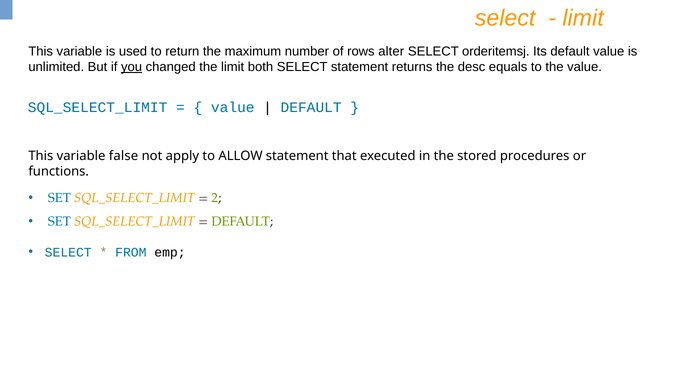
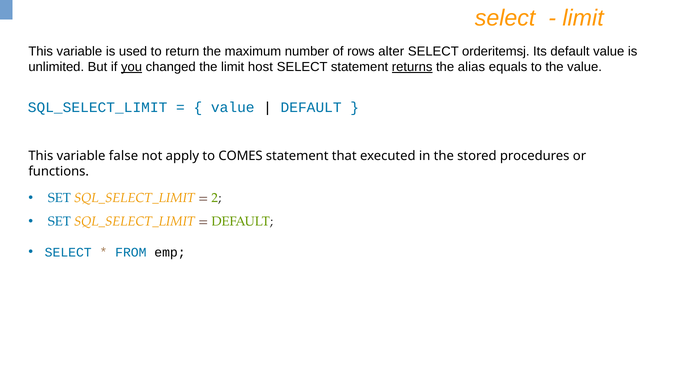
both: both -> host (260, 67)
returns underline: none -> present (412, 67)
desc: desc -> alias (471, 67)
ALLOW: ALLOW -> COMES (241, 156)
